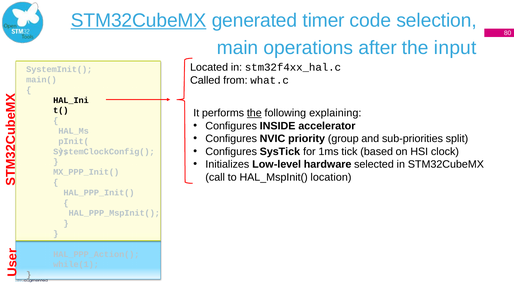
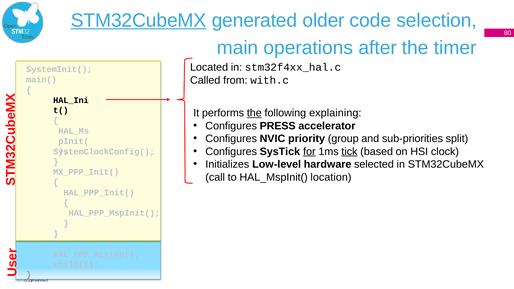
timer: timer -> older (324, 21)
input: input -> timer (455, 48)
what.c: what.c -> with.c (270, 80)
INSIDE: INSIDE -> PRESS (278, 126)
for underline: none -> present (309, 152)
tick underline: none -> present (349, 152)
